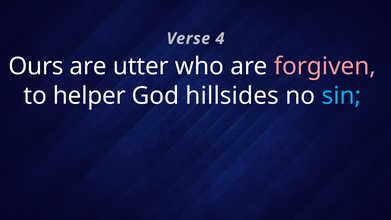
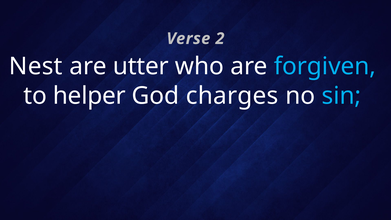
4: 4 -> 2 (220, 39)
Ours: Ours -> Nest (36, 66)
forgiven colour: pink -> light blue (325, 66)
hillsides: hillsides -> charges (232, 96)
